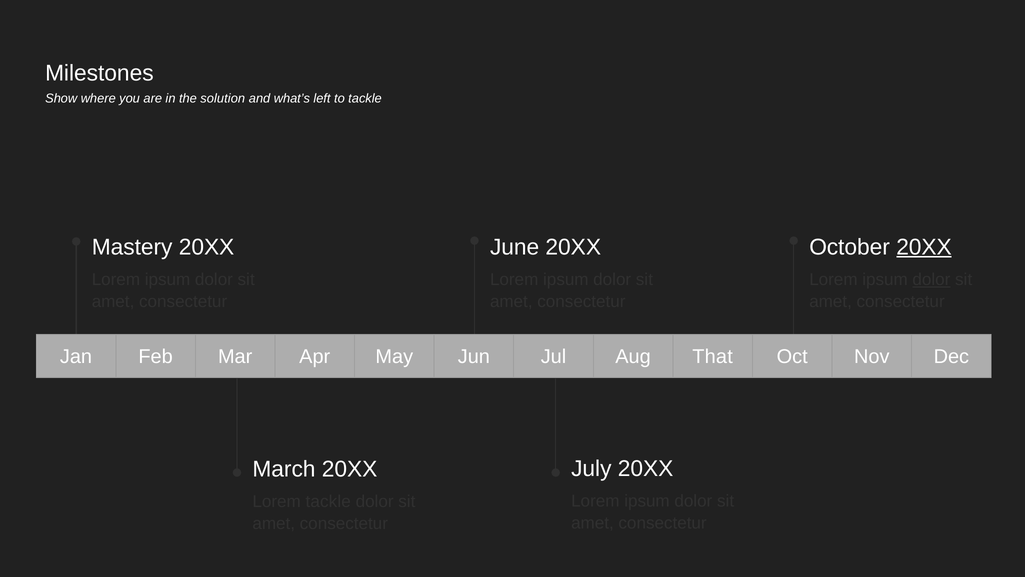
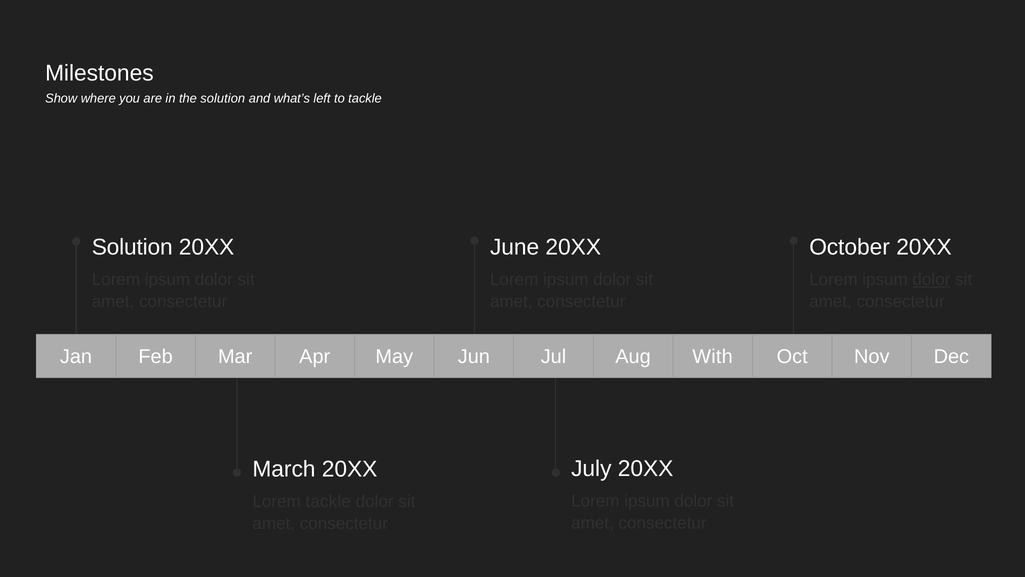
Mastery: Mastery -> Solution (132, 247)
20XX underline: present -> none (924, 247)
That: That -> With (713, 356)
